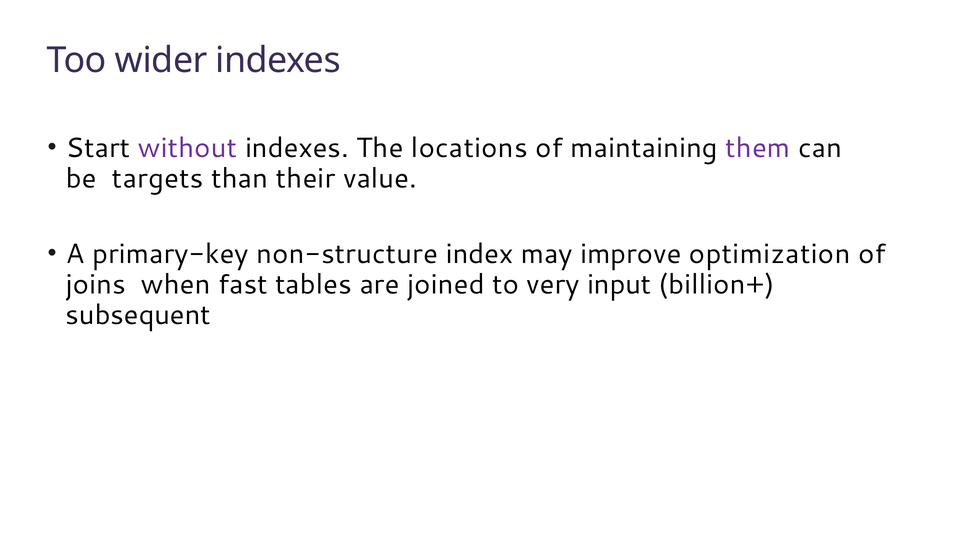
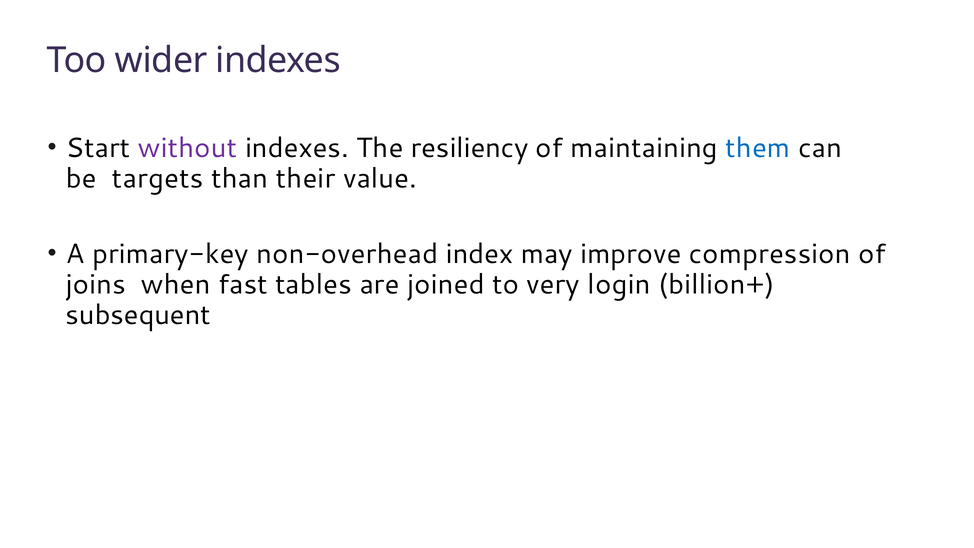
locations: locations -> resiliency (470, 148)
them colour: purple -> blue (758, 148)
non-structure: non-structure -> non-overhead (347, 254)
optimization: optimization -> compression (770, 254)
input: input -> login (619, 284)
